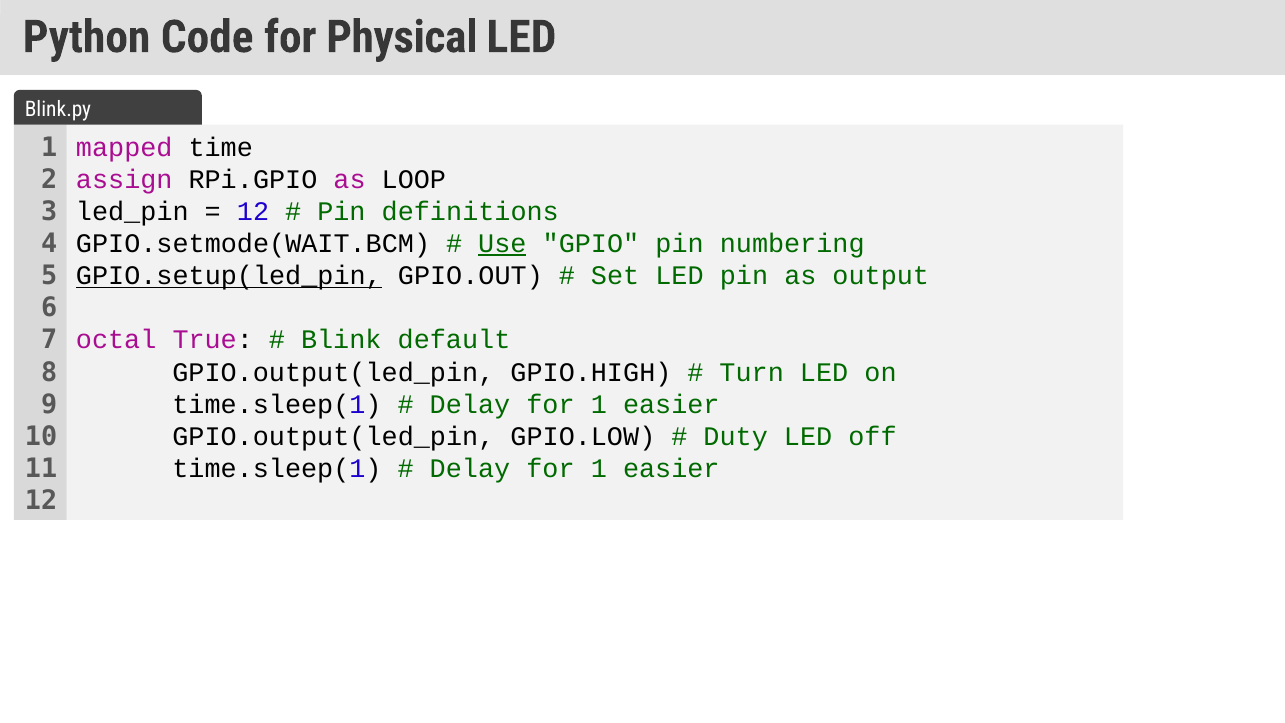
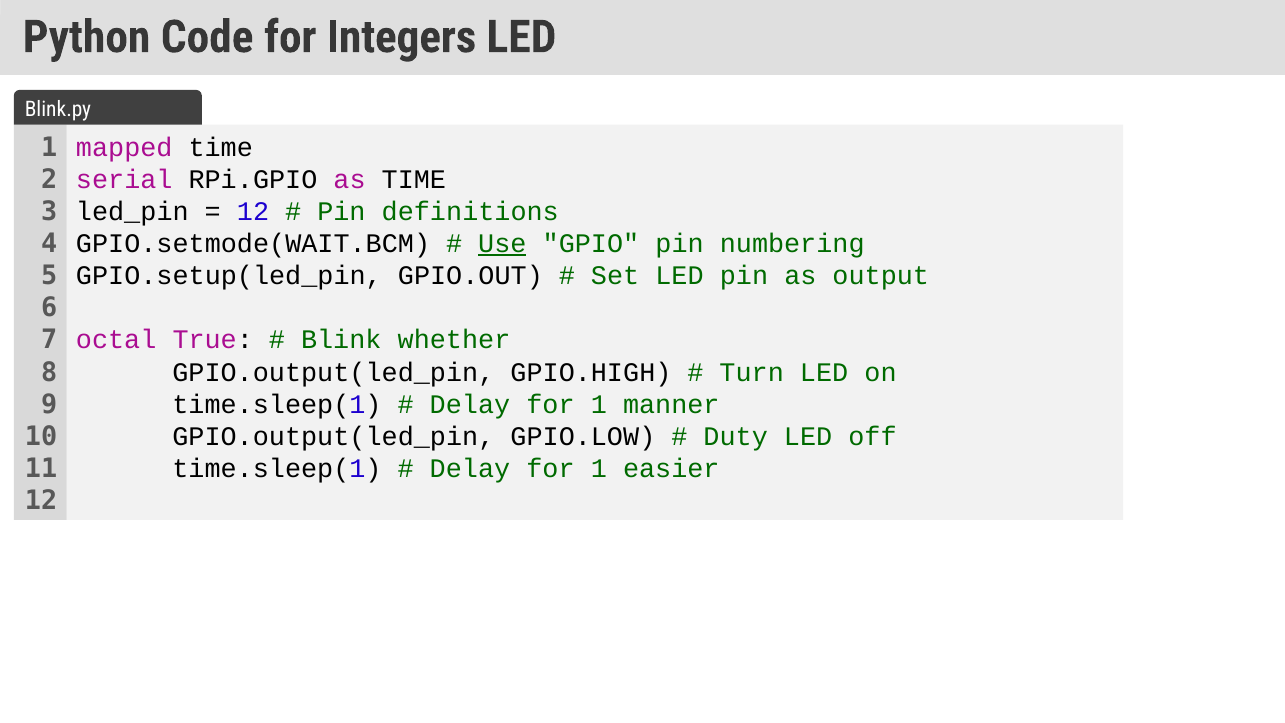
Physical: Physical -> Integers (402, 37)
assign: assign -> serial (124, 179)
as LOOP: LOOP -> TIME (414, 179)
GPIO.setup(led_pin underline: present -> none (229, 276)
default: default -> whether (454, 340)
easier: easier -> manner (671, 404)
